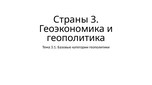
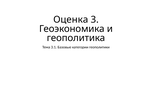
Страны: Страны -> Оценка (71, 20)
